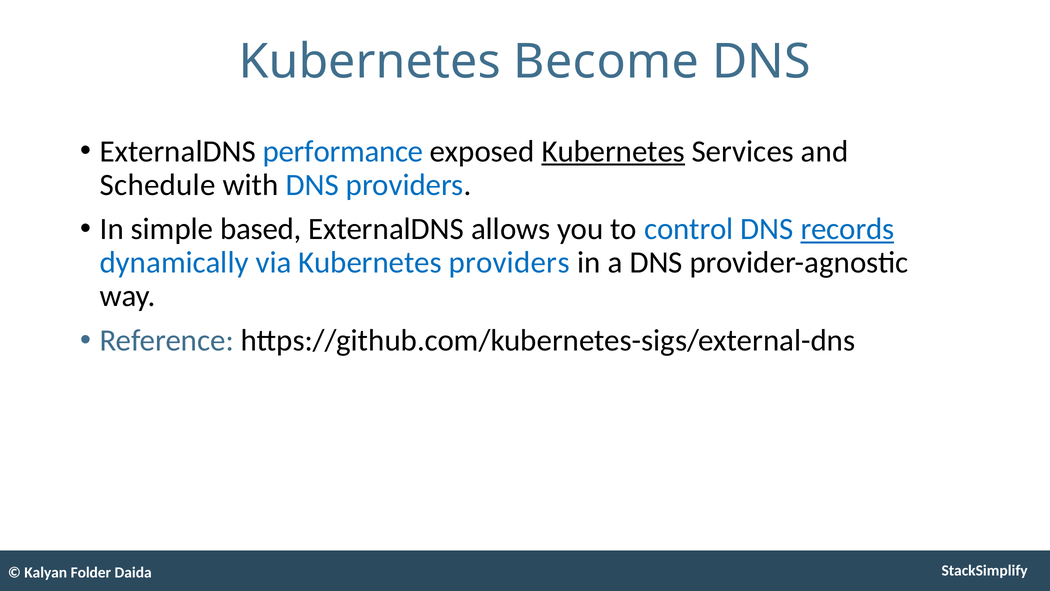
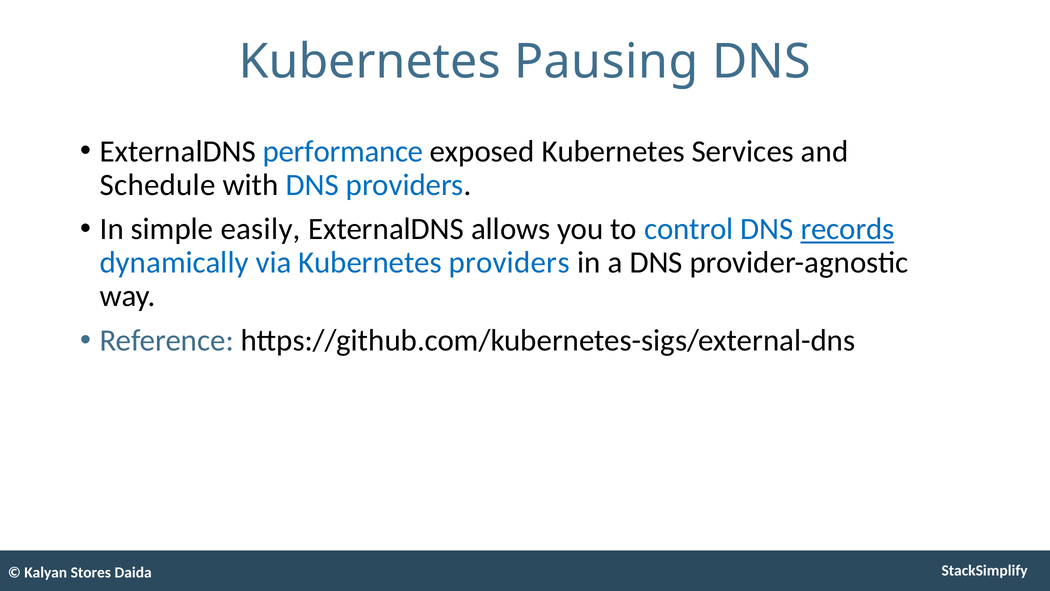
Become: Become -> Pausing (606, 62)
Kubernetes underline: present -> none (613, 151)
based: based -> easily (261, 229)
Folder: Folder -> Stores (91, 572)
